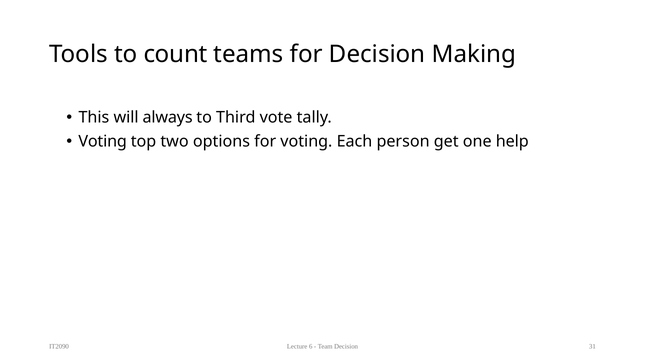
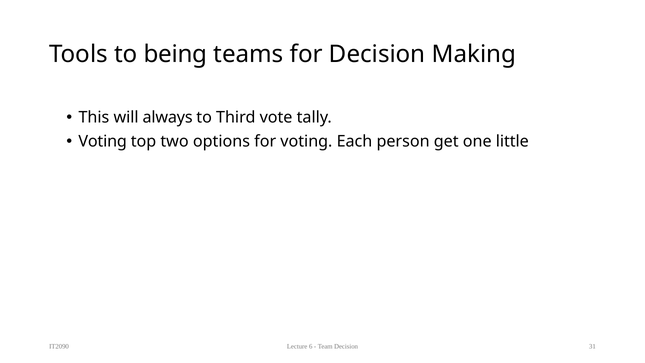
count: count -> being (176, 54)
help: help -> little (512, 142)
